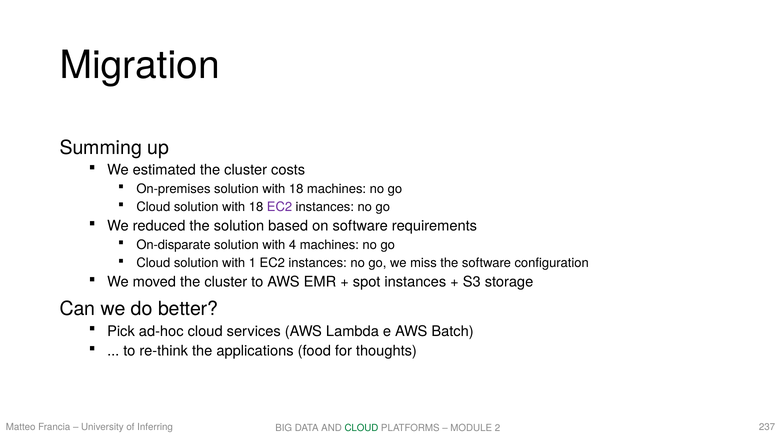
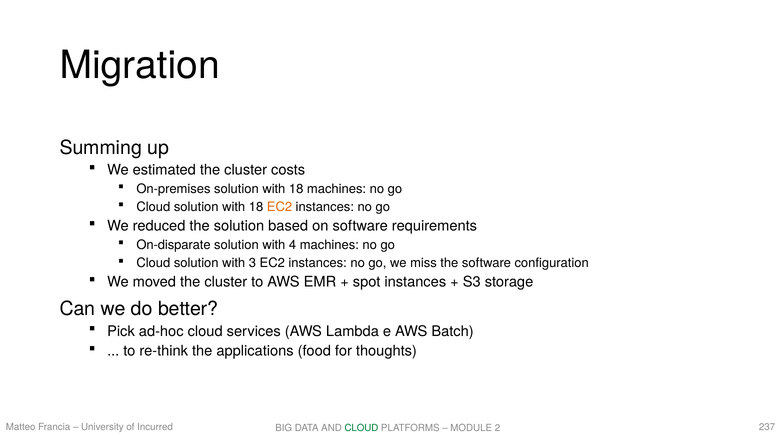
EC2 colour: purple -> orange (279, 207)
1: 1 -> 3 (252, 263)
Inferring: Inferring -> Incurred (155, 427)
